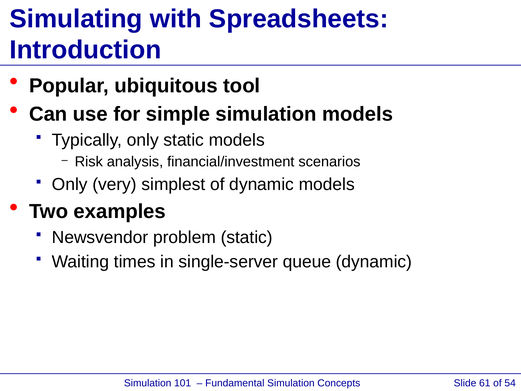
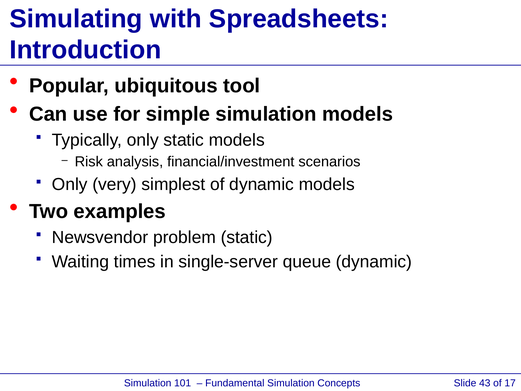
61: 61 -> 43 (485, 383)
54: 54 -> 17 (510, 383)
